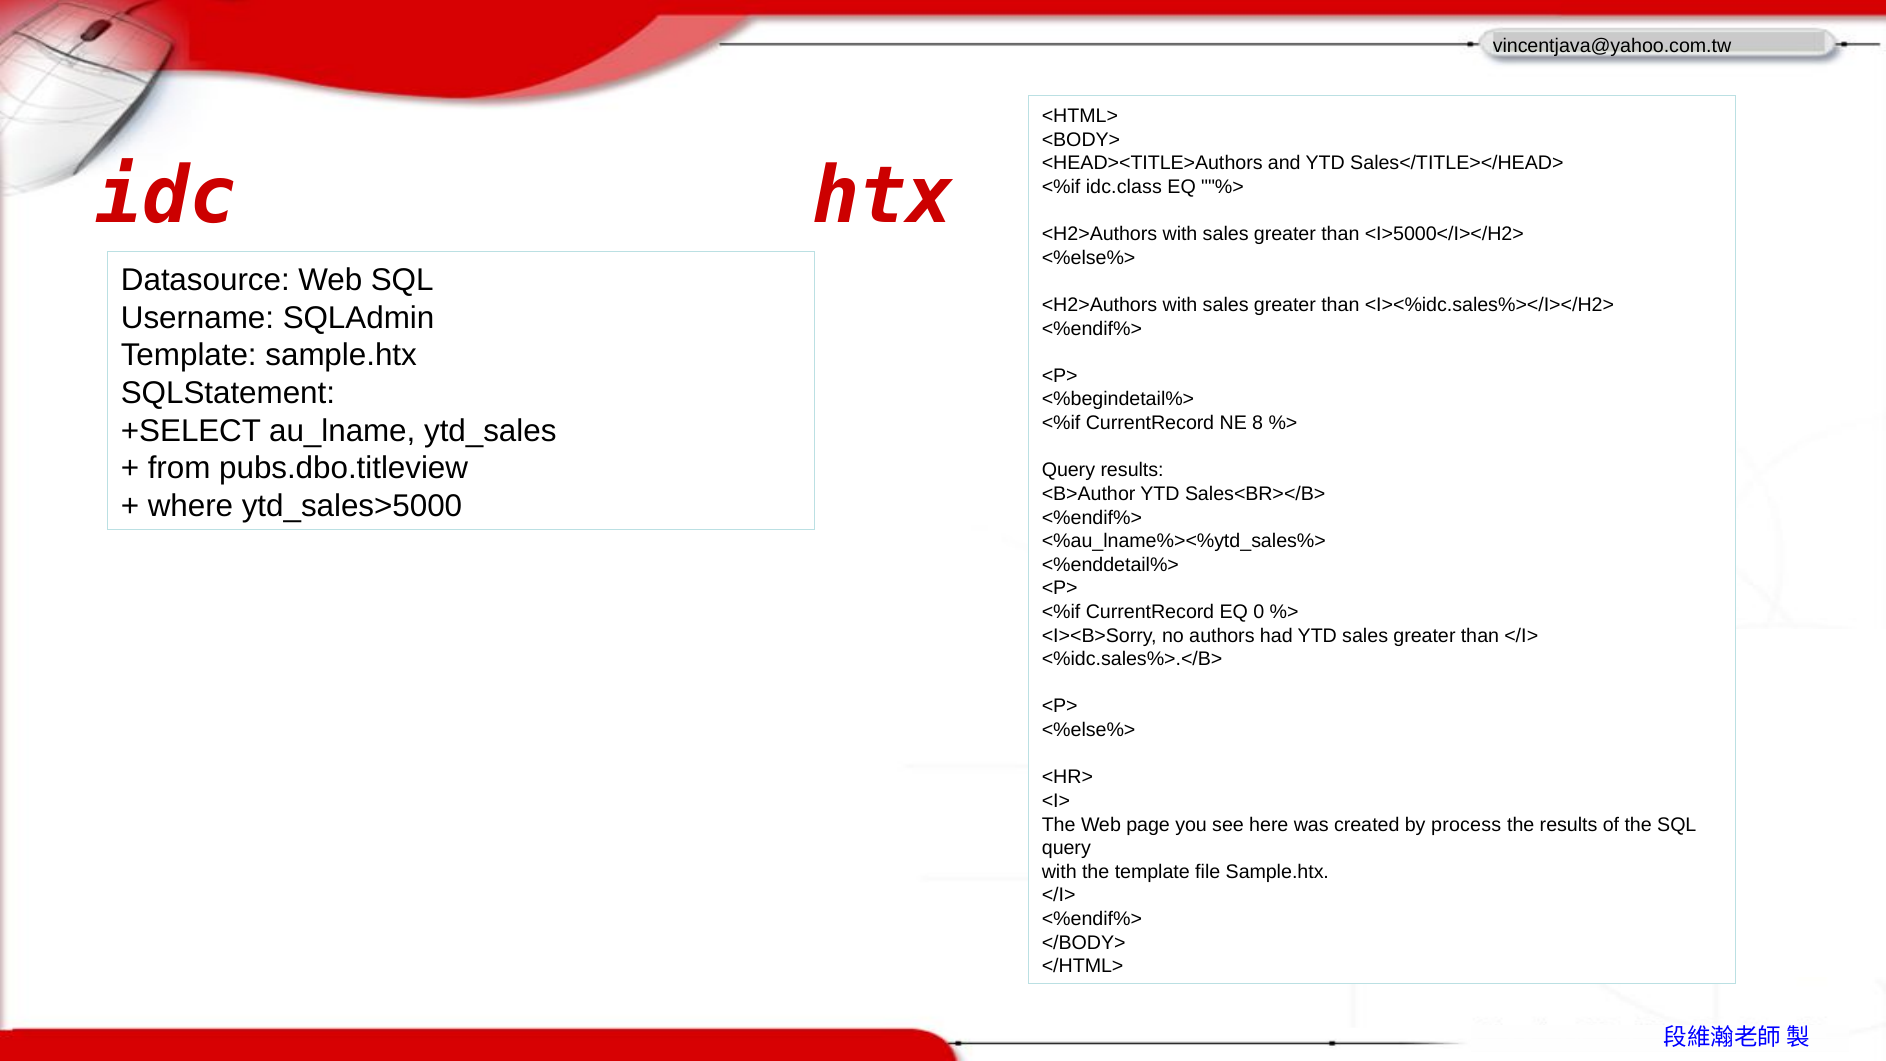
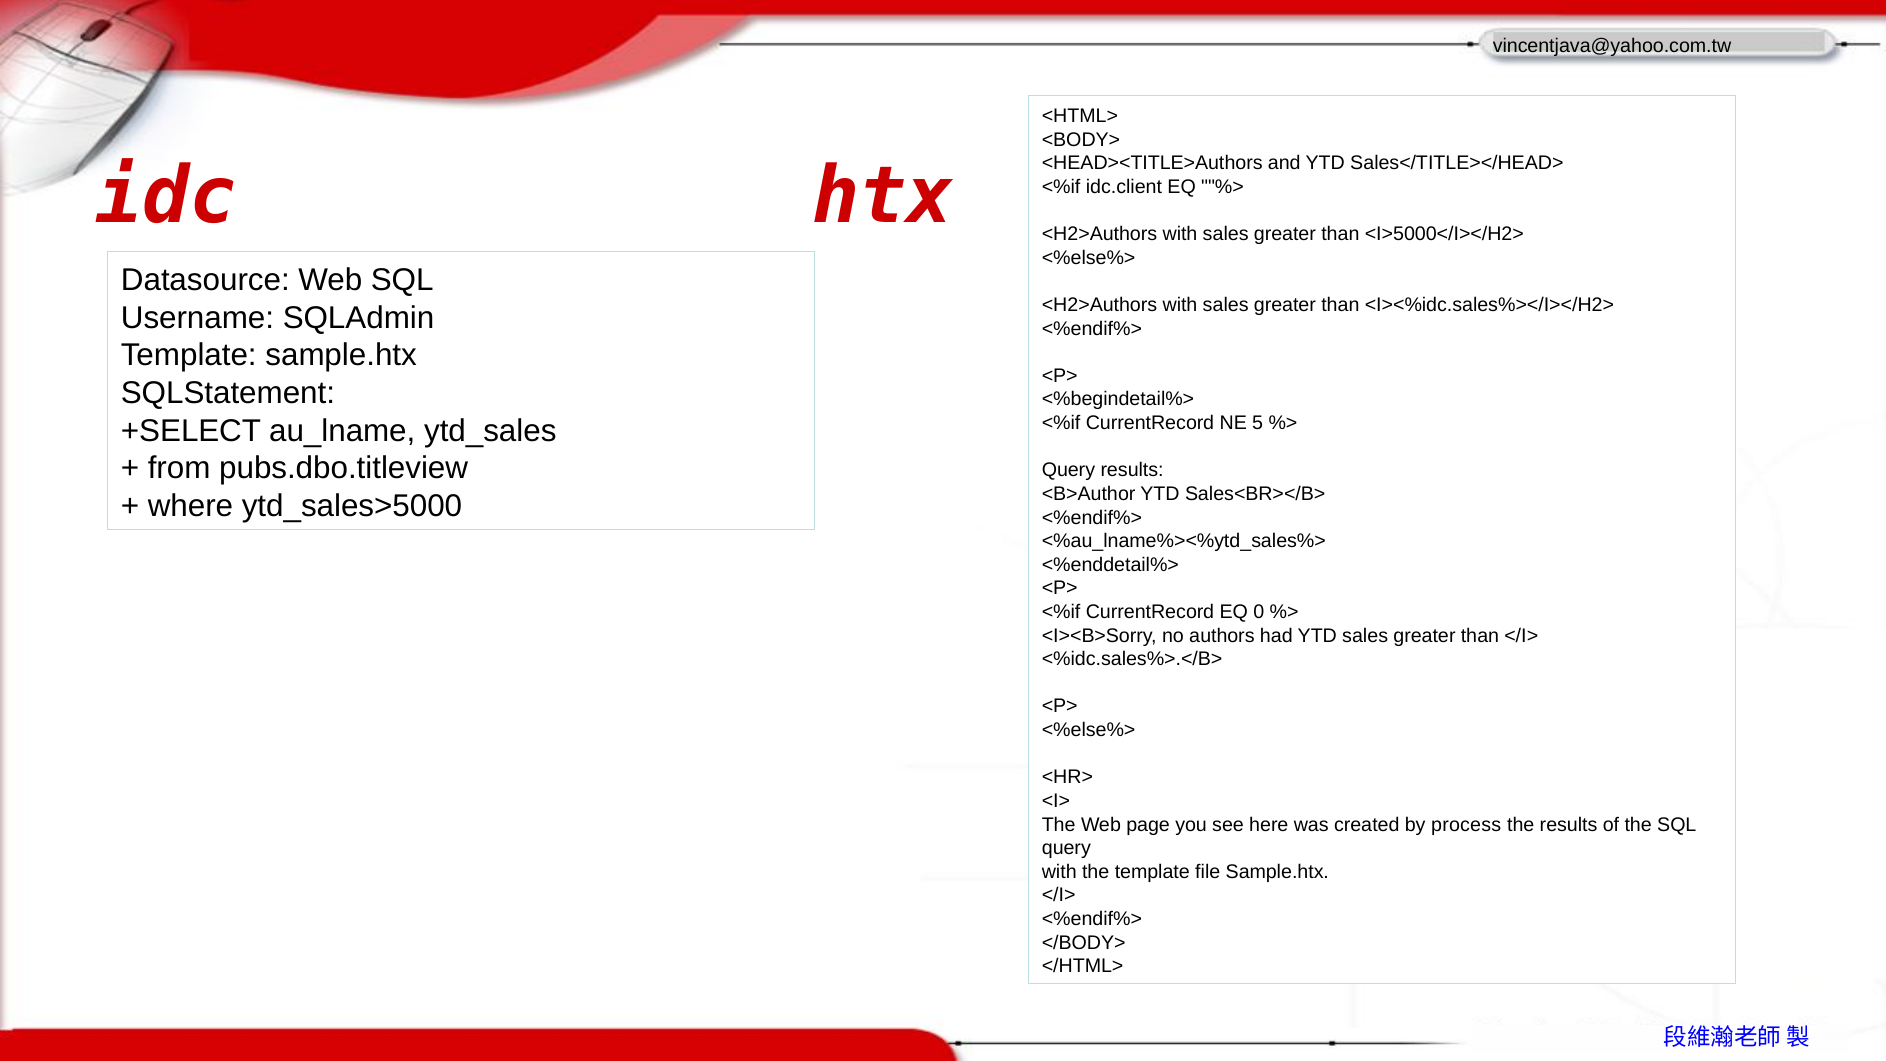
idc.class: idc.class -> idc.client (1124, 187)
8: 8 -> 5 (1258, 423)
